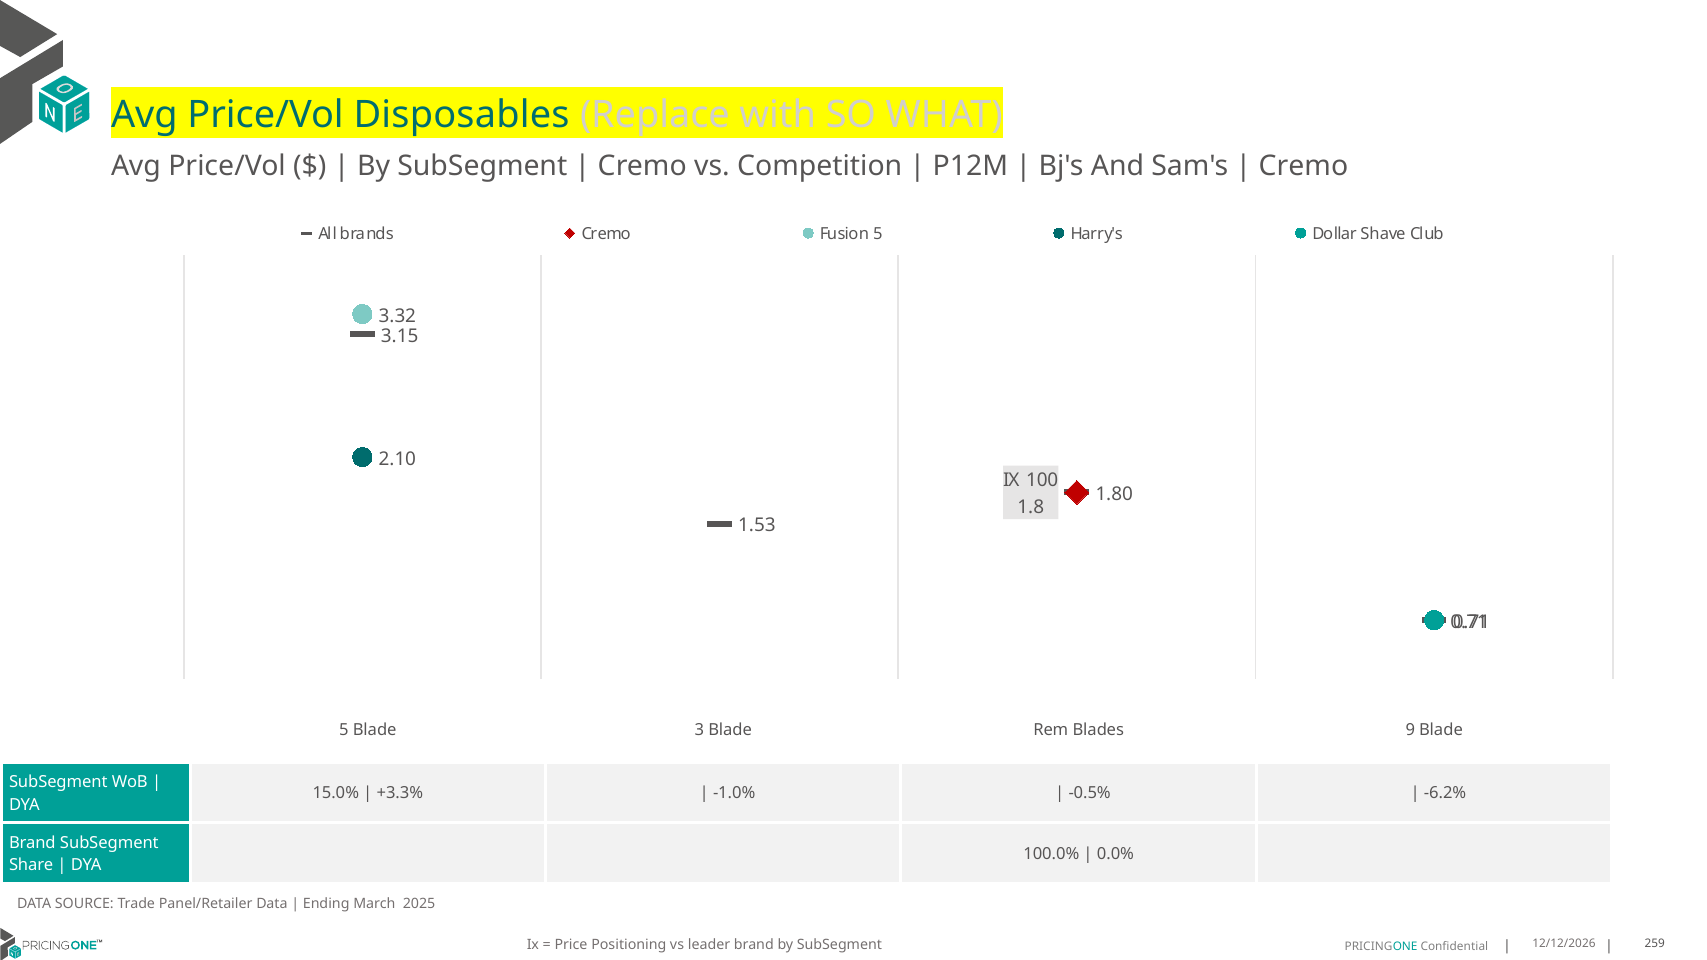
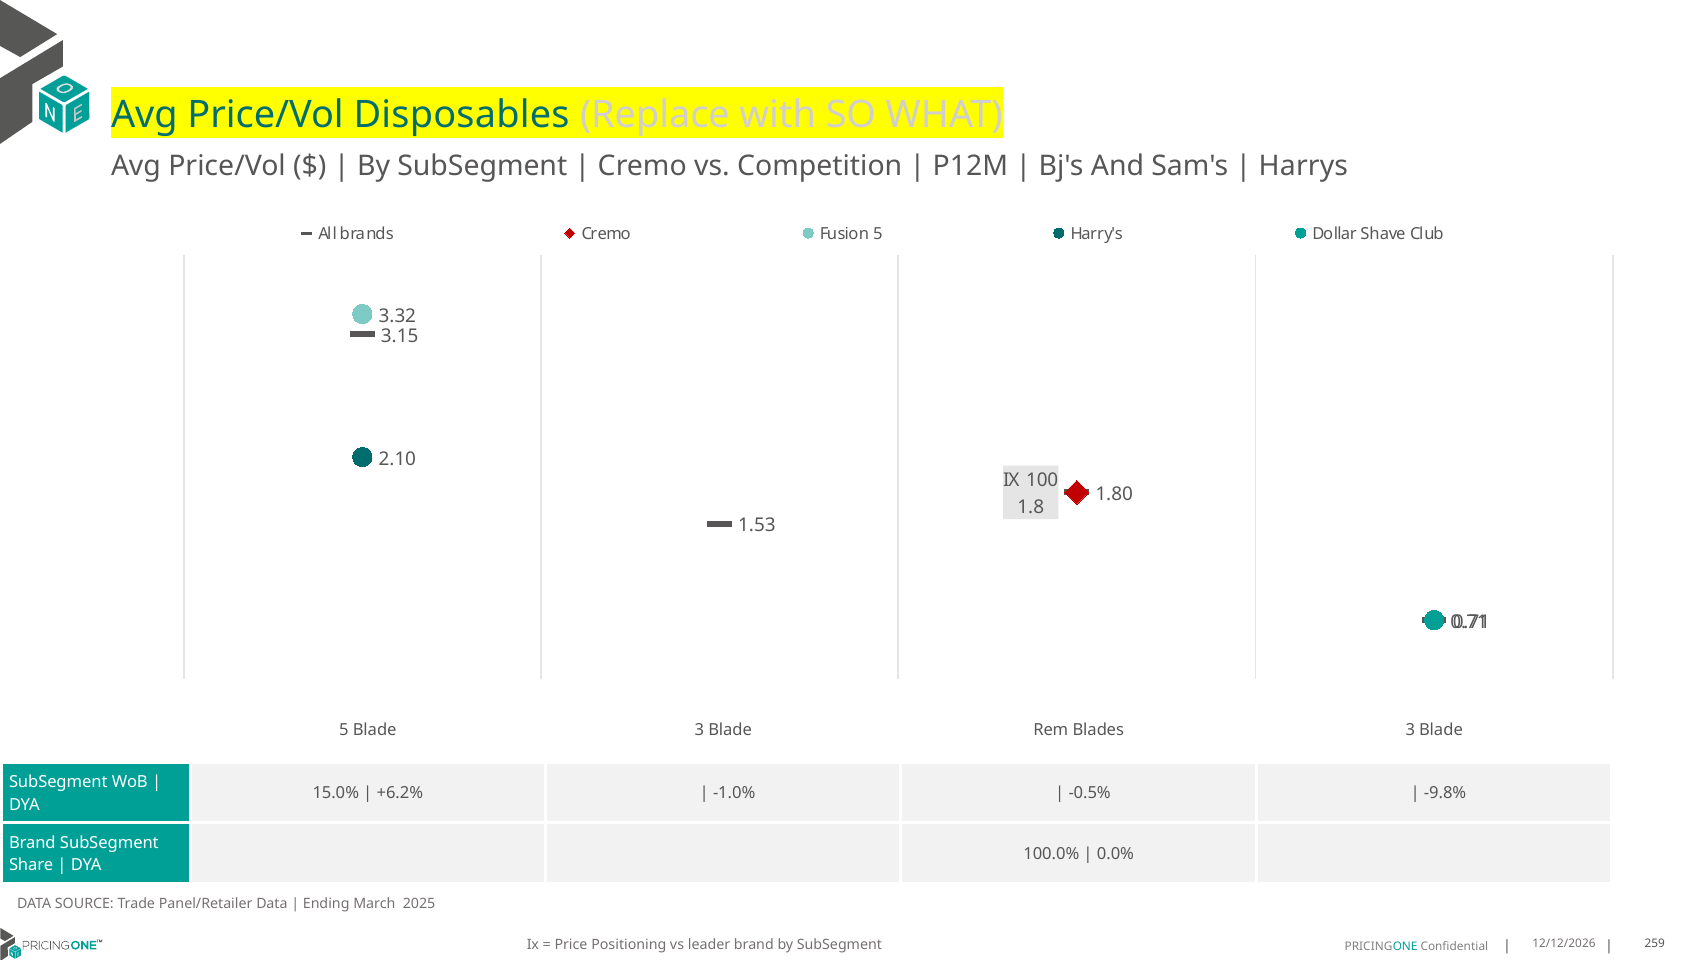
Cremo: Cremo -> Harrys (1303, 166)
Blades 9: 9 -> 3 (1410, 731)
+3.3%: +3.3% -> +6.2% (400, 794)
-6.2%: -6.2% -> -9.8% (1445, 794)
